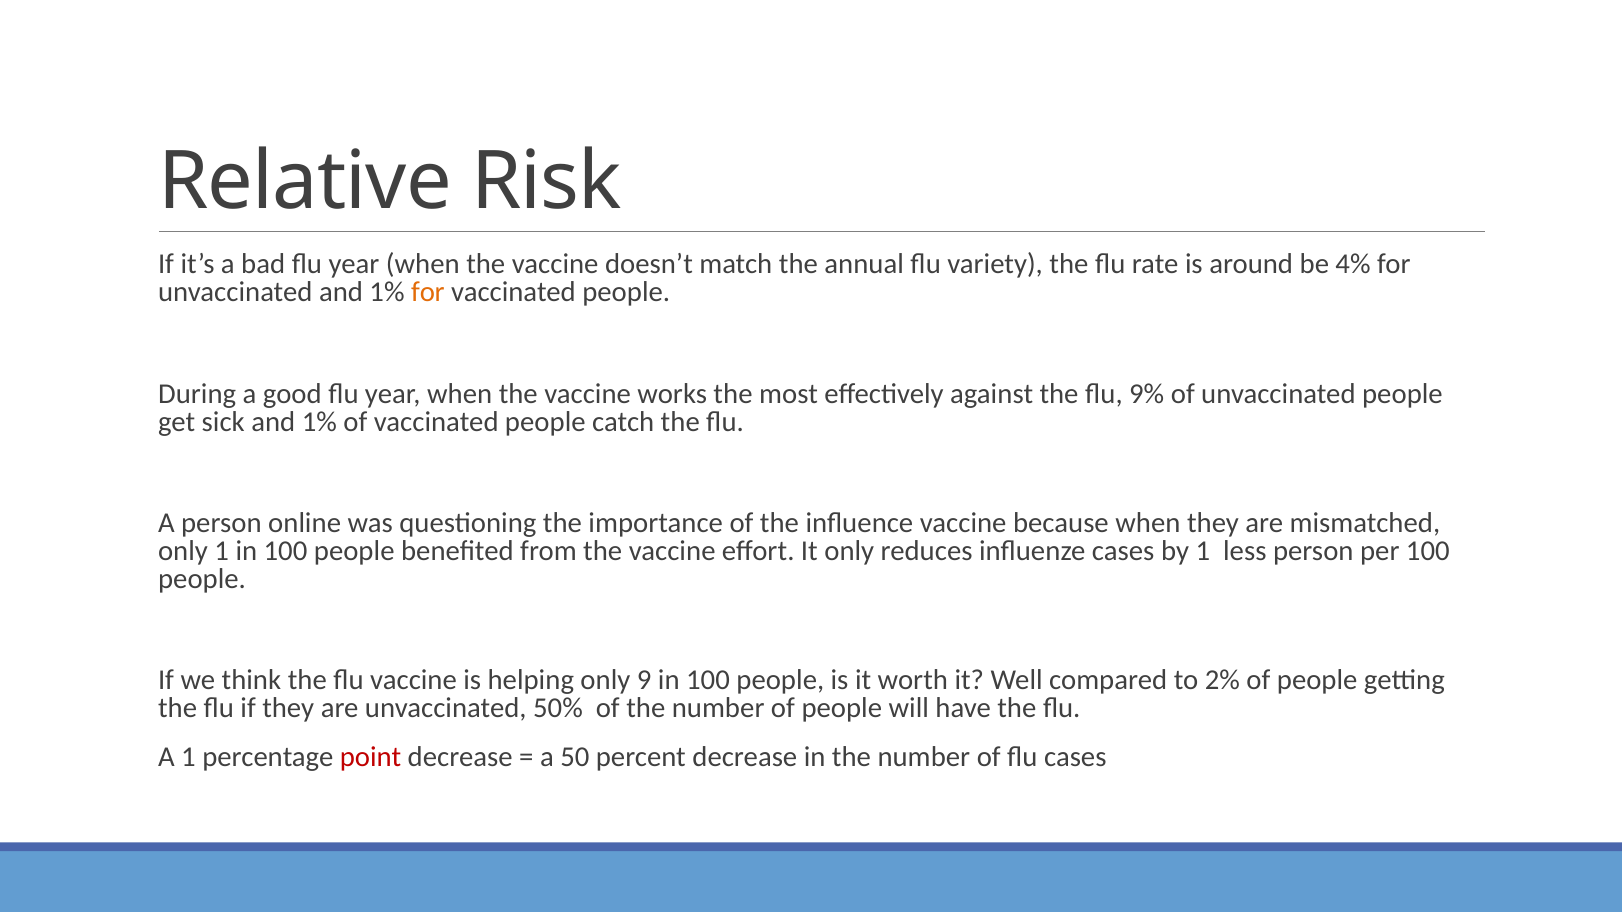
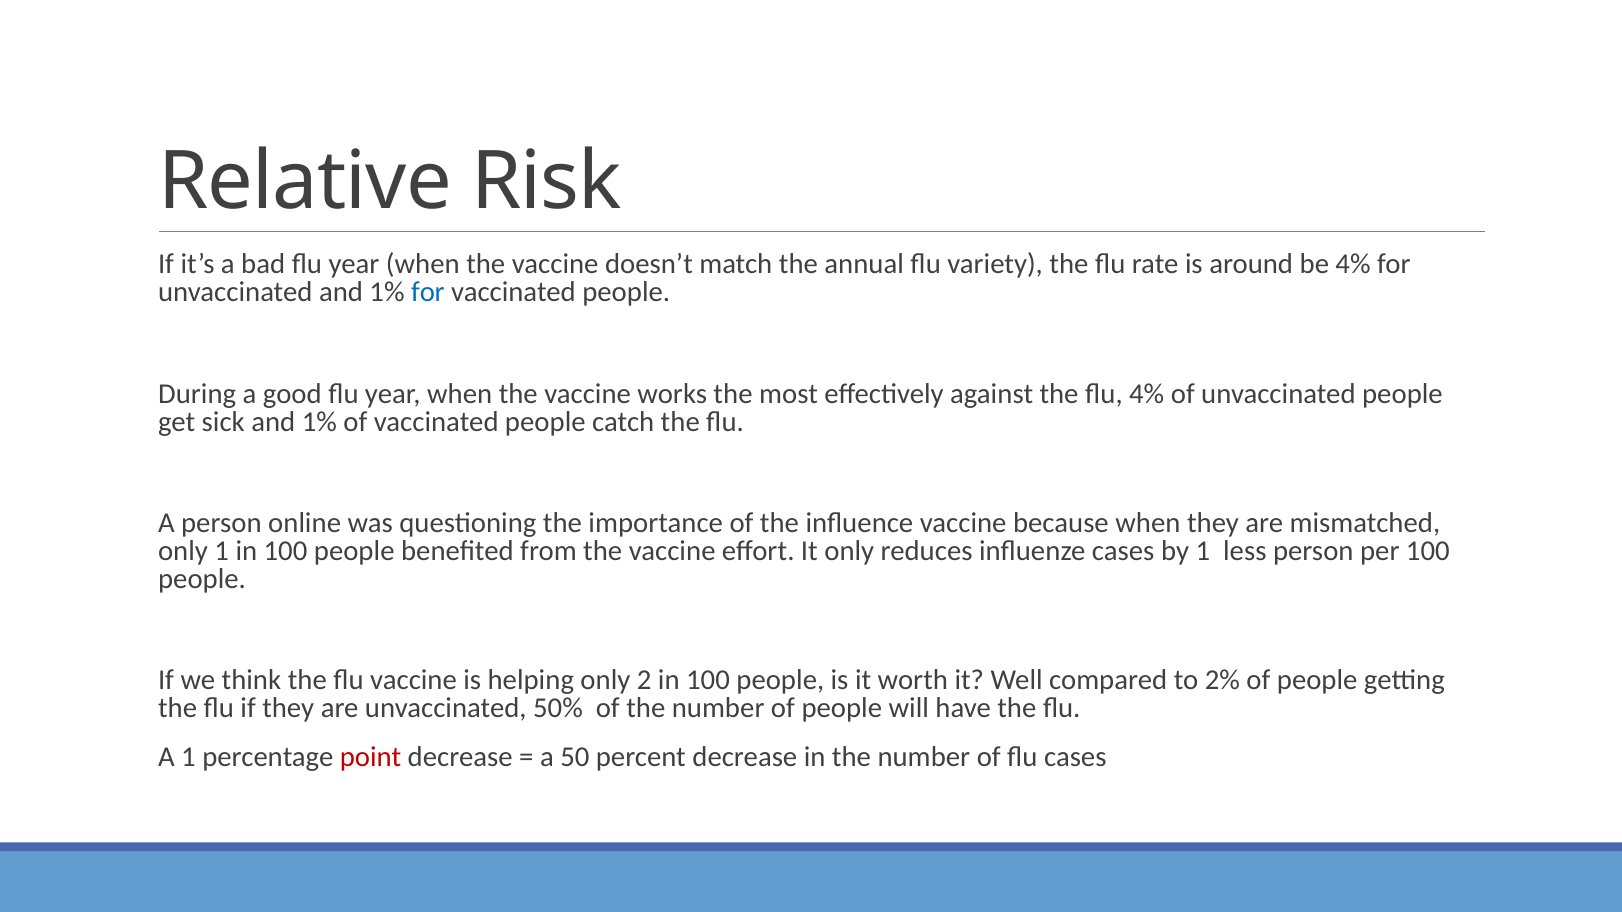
for colour: orange -> blue (428, 292)
flu 9%: 9% -> 4% (1147, 394)
9: 9 -> 2 (644, 680)
